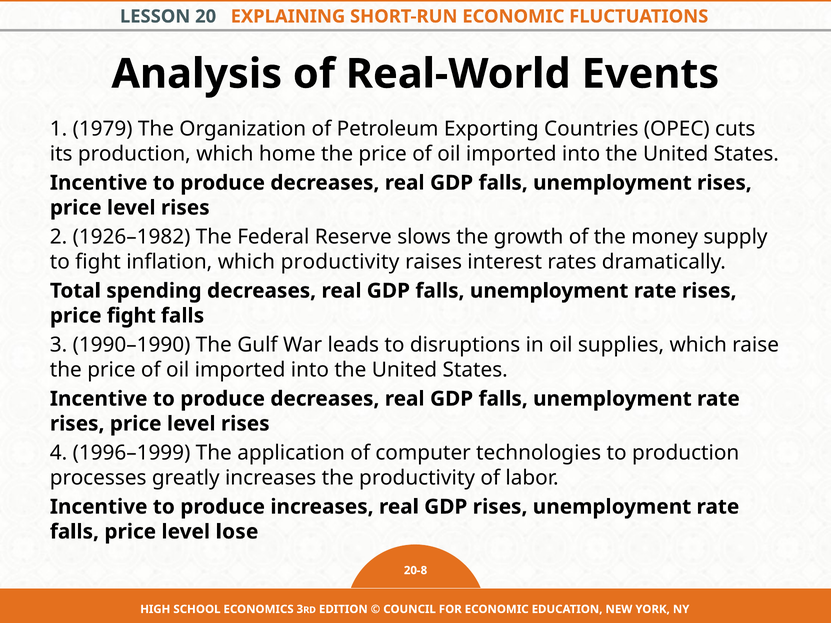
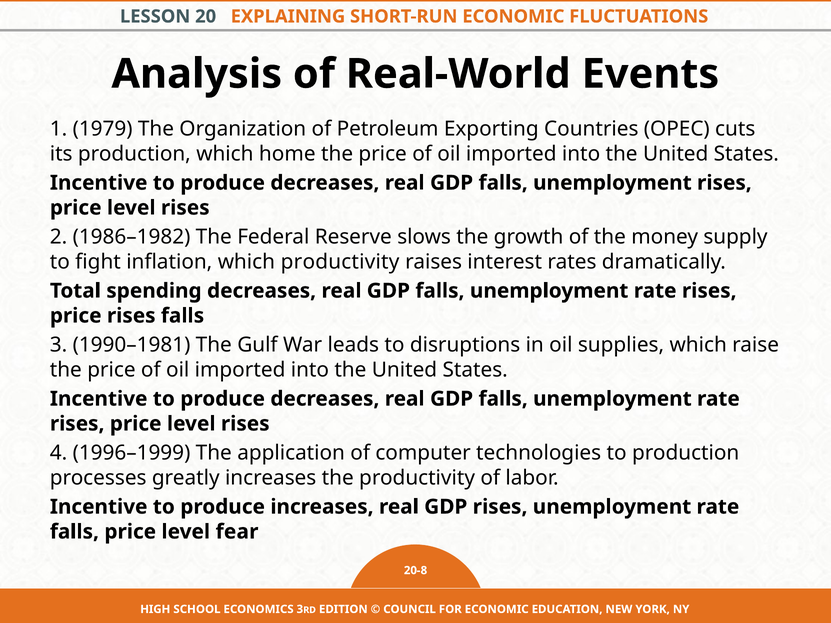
1926–1982: 1926–1982 -> 1986–1982 (132, 237)
price fight: fight -> rises (131, 316)
1990–1990: 1990–1990 -> 1990–1981 (132, 345)
lose: lose -> fear (237, 532)
